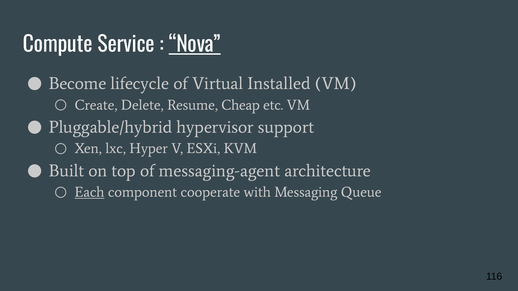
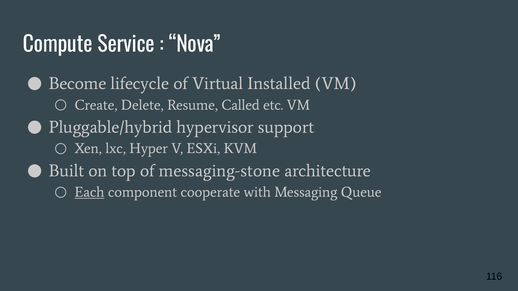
Nova underline: present -> none (195, 45)
Cheap: Cheap -> Called (241, 105)
messaging-agent: messaging-agent -> messaging-stone (219, 171)
